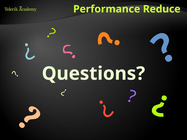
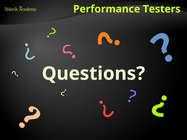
Reduce: Reduce -> Testers (162, 9)
